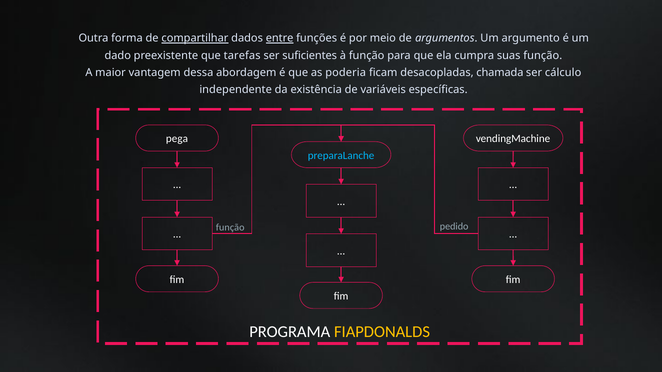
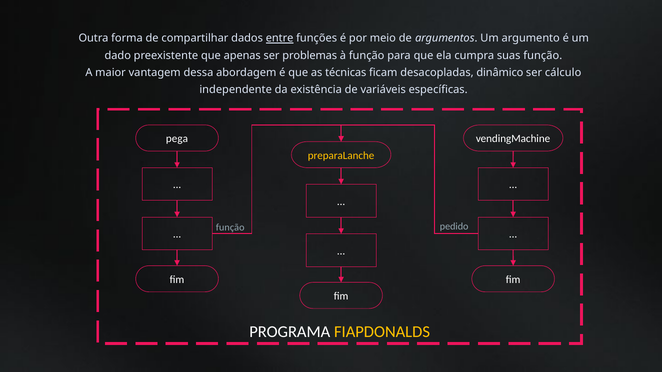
compartilhar underline: present -> none (195, 38)
tarefas: tarefas -> apenas (242, 55)
suficientes: suficientes -> problemas (310, 55)
poderia: poderia -> técnicas (346, 73)
chamada: chamada -> dinâmico (500, 73)
preparaLanche colour: light blue -> yellow (341, 156)
